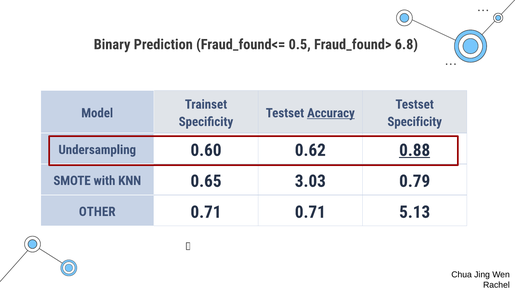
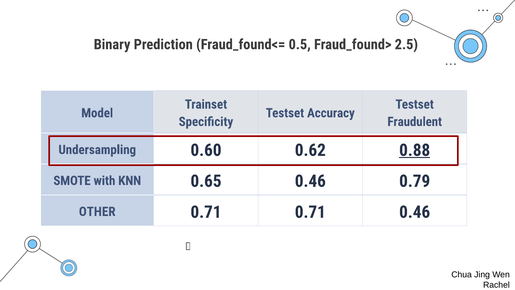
6.8: 6.8 -> 2.5 (406, 44)
Accuracy underline: present -> none (331, 113)
Specificity: Specificity -> Fraudulent (415, 122)
0.65 3.03: 3.03 -> 0.46 (310, 181)
0.71 5.13: 5.13 -> 0.46 (415, 212)
